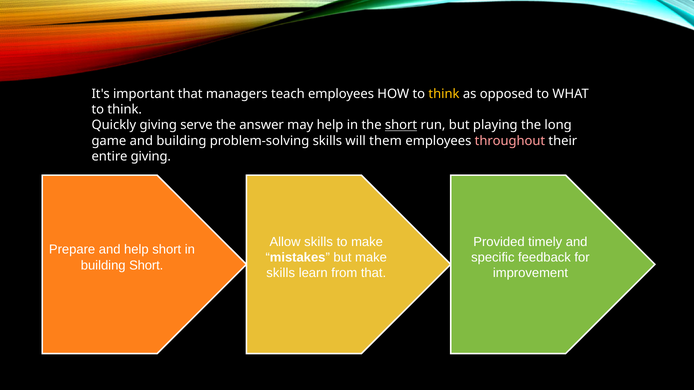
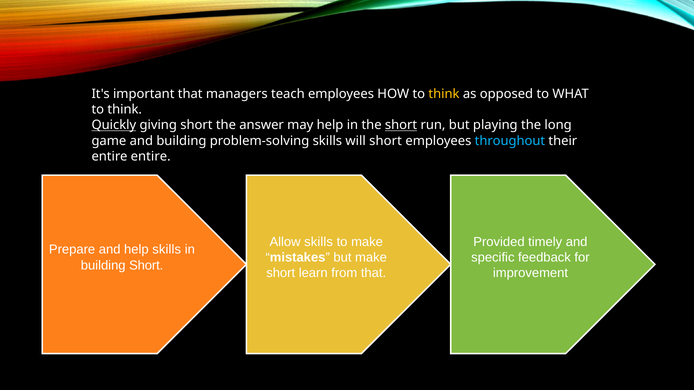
Quickly underline: none -> present (114, 125)
giving serve: serve -> short (196, 125)
will them: them -> short (386, 141)
throughout colour: pink -> light blue (510, 141)
entire giving: giving -> entire (151, 157)
help short: short -> skills (167, 250)
skills: skills -> short (281, 273)
